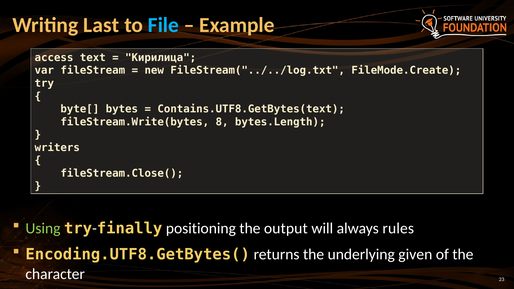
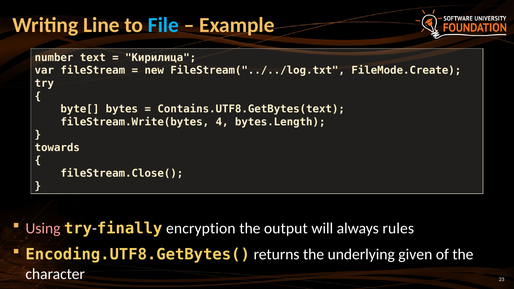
Last: Last -> Line (101, 25)
access: access -> number (54, 58)
8: 8 -> 4 (222, 122)
writers: writers -> towards (57, 148)
Using colour: light green -> pink (43, 229)
positioning: positioning -> encryption (201, 229)
